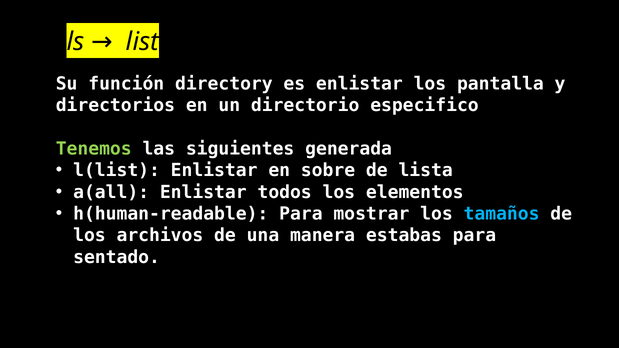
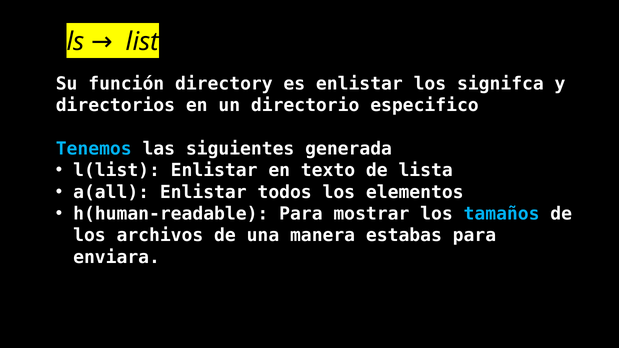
pantalla: pantalla -> signifca (500, 84)
Tenemos colour: light green -> light blue (94, 149)
sobre: sobre -> texto (328, 171)
sentado: sentado -> enviara (117, 257)
